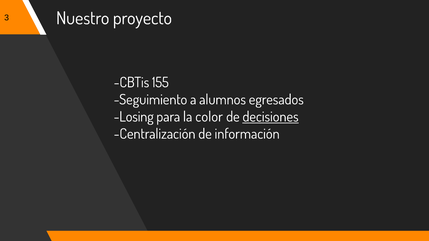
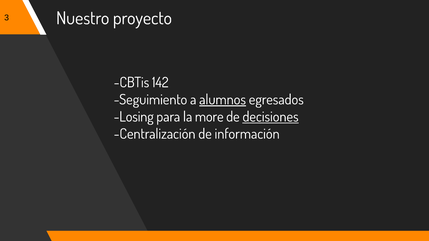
155: 155 -> 142 (160, 83)
alumnos underline: none -> present (223, 100)
color: color -> more (209, 117)
